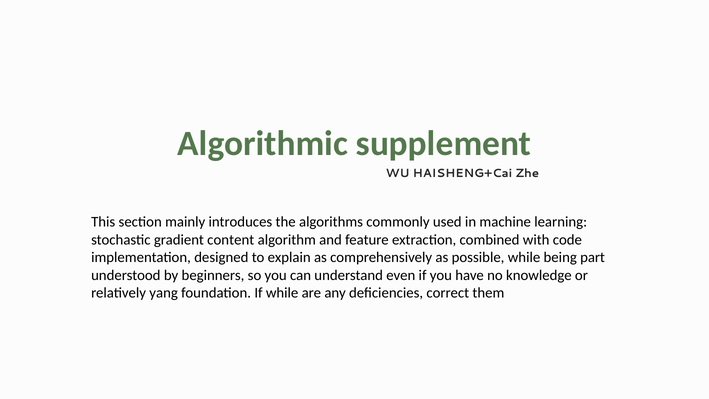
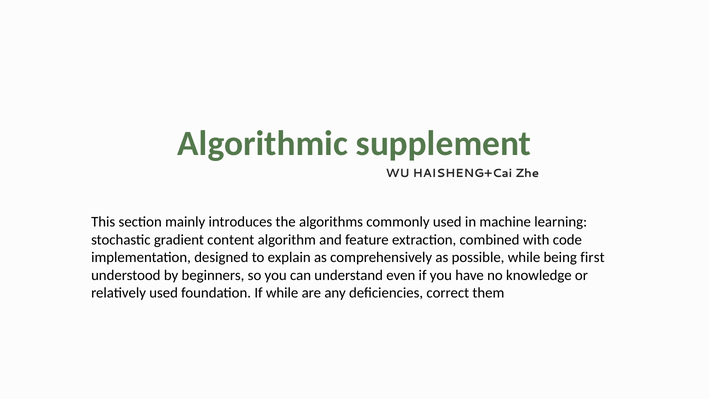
part: part -> first (592, 257)
relatively yang: yang -> used (164, 293)
